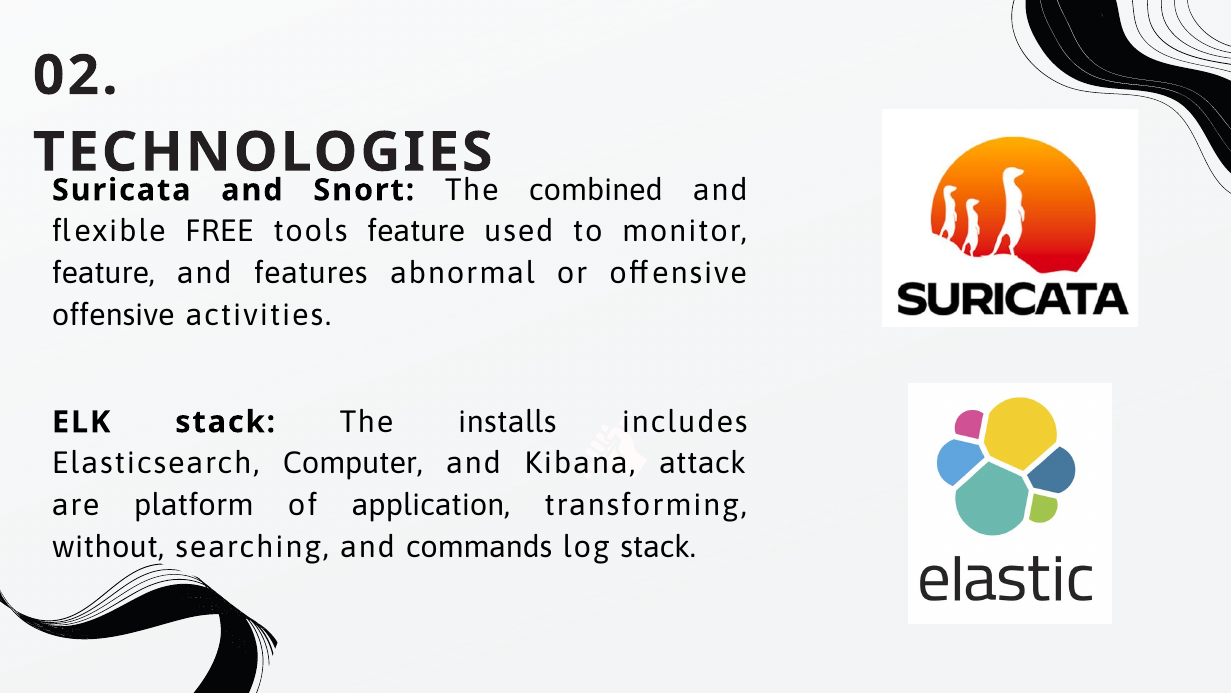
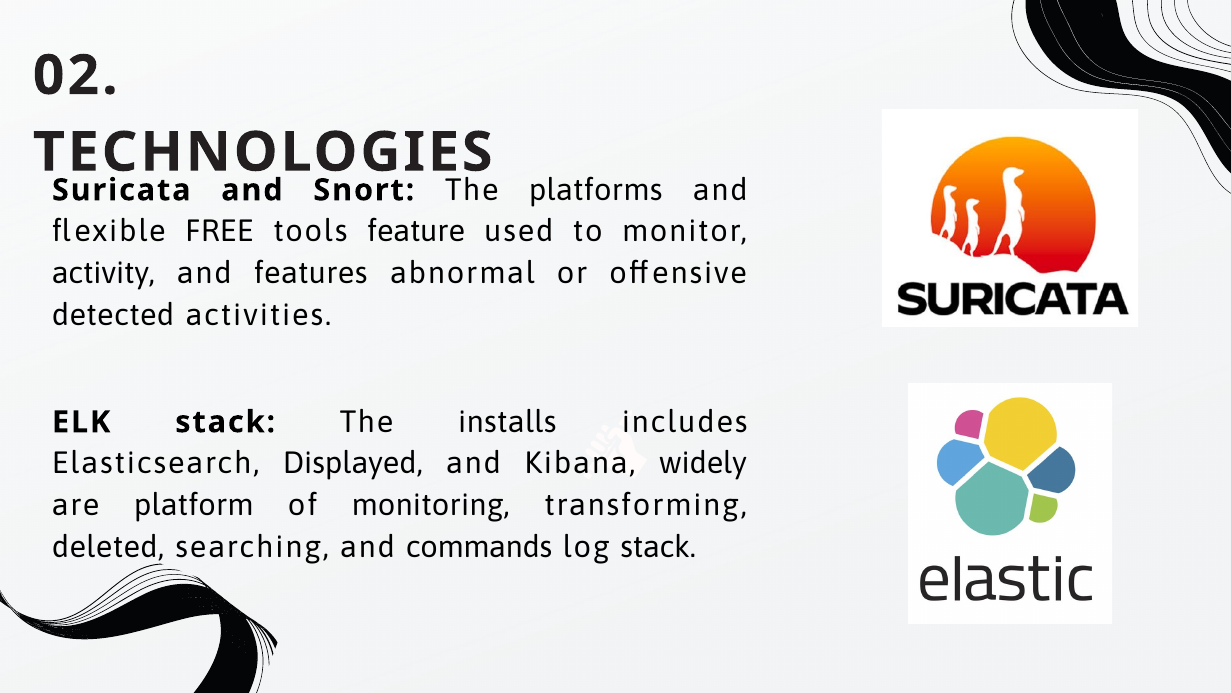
combined: combined -> platforms (596, 190)
feature: feature -> activity (103, 273)
offensive: offensive -> detected (113, 315)
Computer: Computer -> Displayed (353, 463)
attack: attack -> widely (703, 463)
application: application -> monitoring (431, 505)
without: without -> deleted (108, 546)
